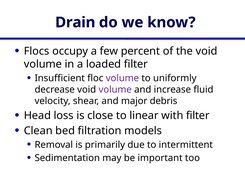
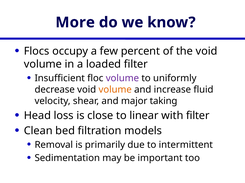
Drain: Drain -> More (75, 22)
volume colour: purple -> orange (115, 90)
debris: debris -> taking (164, 101)
